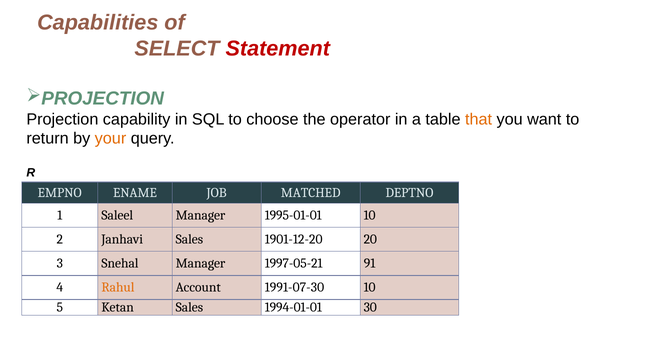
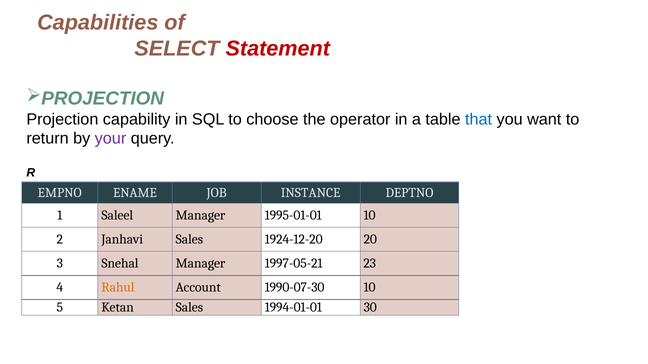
that colour: orange -> blue (479, 119)
your colour: orange -> purple (111, 139)
MATCHED: MATCHED -> INSTANCE (311, 193)
1901-12-20: 1901-12-20 -> 1924-12-20 (294, 240)
91: 91 -> 23 (370, 264)
1991-07-30: 1991-07-30 -> 1990-07-30 (295, 288)
